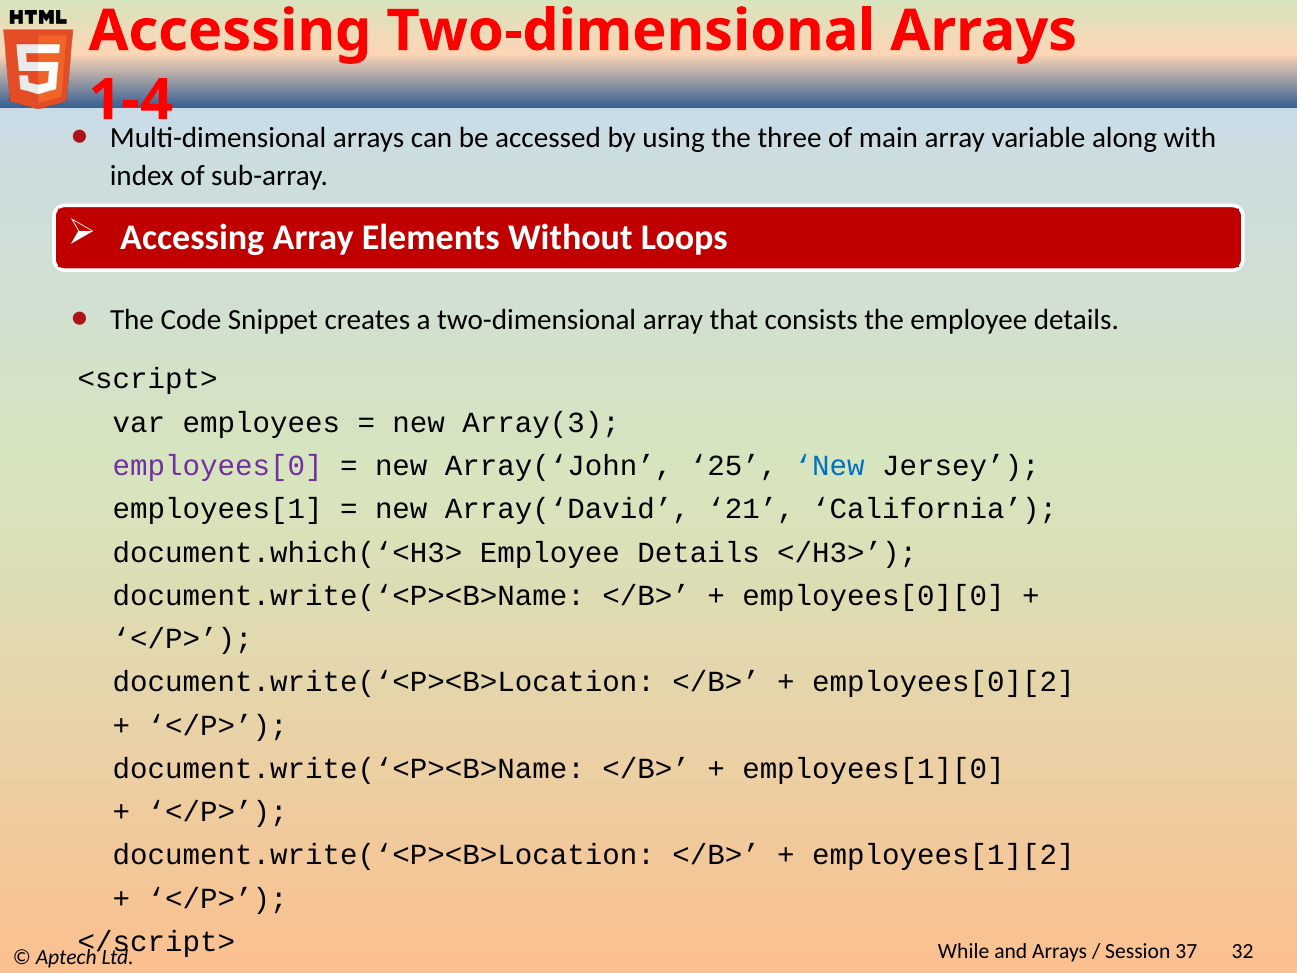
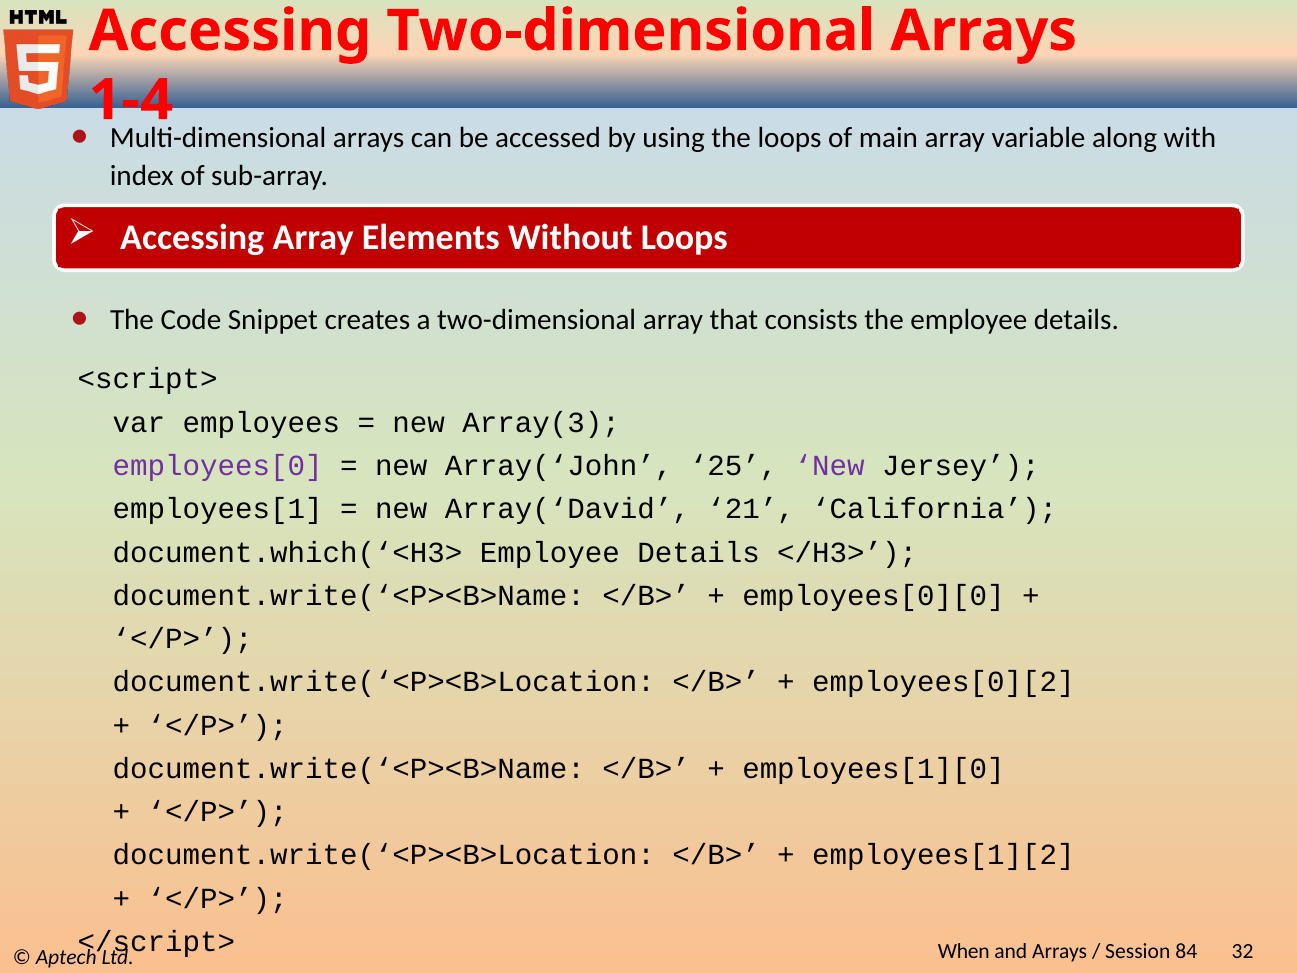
the three: three -> loops (790, 138)
New colour: blue -> purple (830, 466)
While: While -> When (964, 951)
37: 37 -> 84 (1186, 951)
